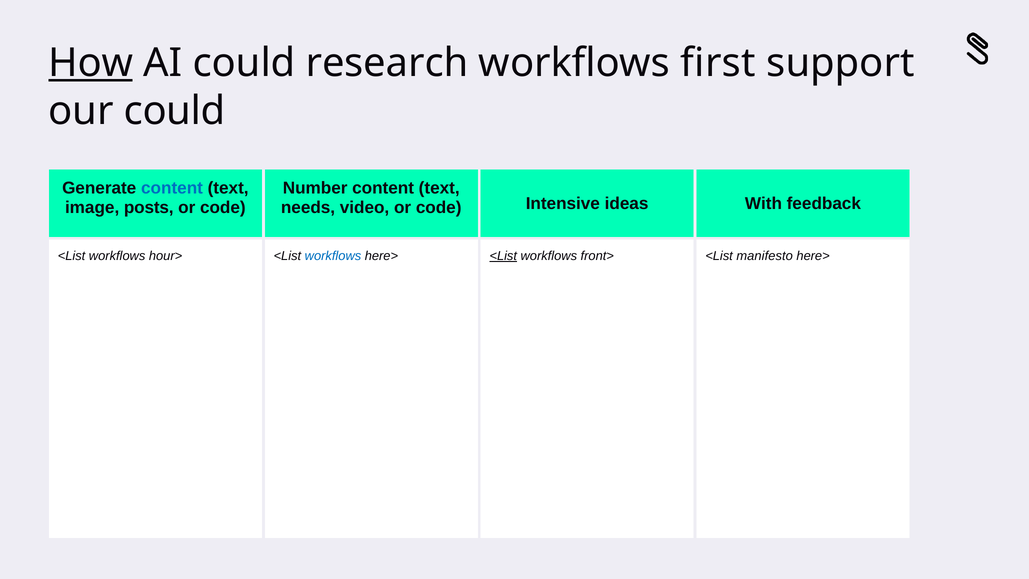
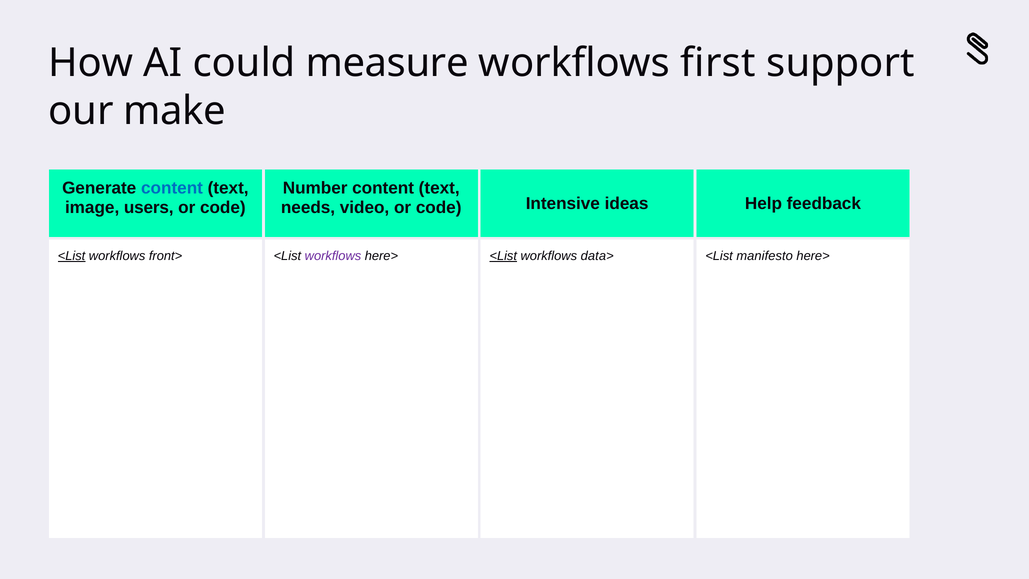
How underline: present -> none (91, 63)
research: research -> measure (387, 63)
our could: could -> make (174, 111)
posts: posts -> users (149, 207)
With: With -> Help (763, 203)
<List underline: none -> present (72, 256)
hour>: hour> -> front> (166, 256)
workflows colour: blue -> purple (333, 256)
front>: front> -> data> (597, 256)
